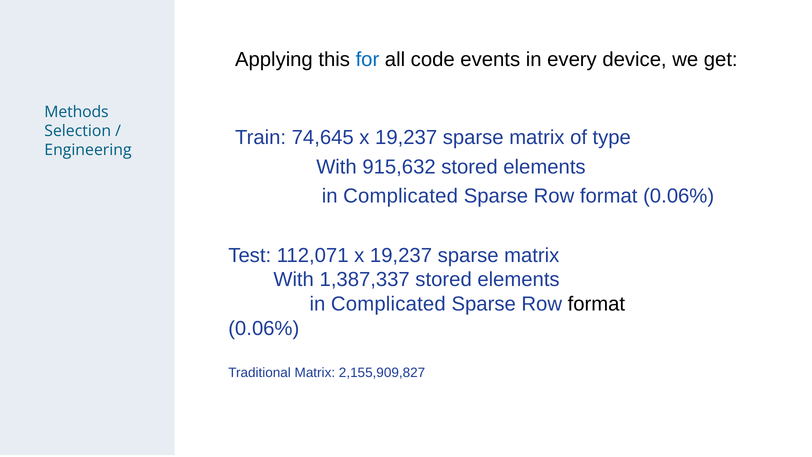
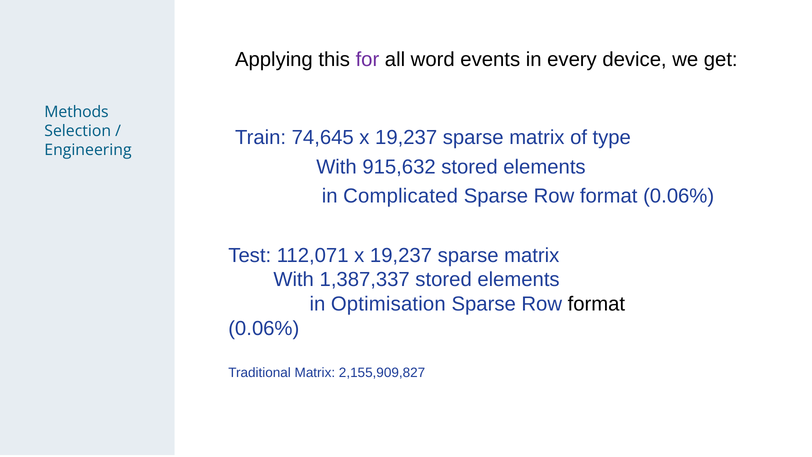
for colour: blue -> purple (367, 60)
code: code -> word (433, 60)
Complicated: Complicated -> Optimisation (388, 304)
